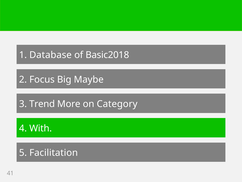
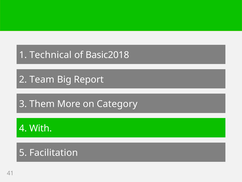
Database: Database -> Technical (51, 55)
Focus: Focus -> Team (42, 79)
Maybe: Maybe -> Report (89, 79)
Trend: Trend -> Them (42, 104)
